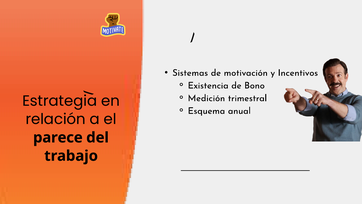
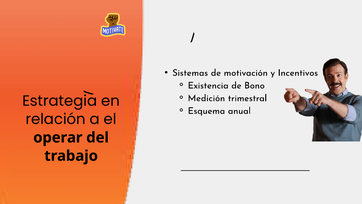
parece: parece -> operar (58, 137)
